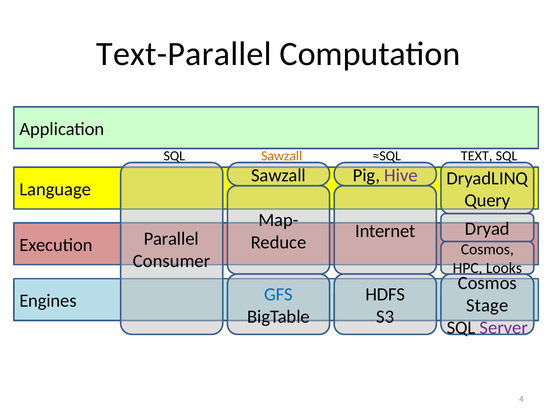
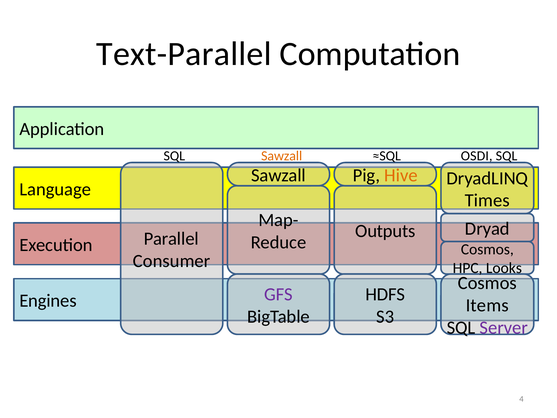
TEXT: TEXT -> OSDI (477, 156)
Hive colour: purple -> orange (401, 175)
Query: Query -> Times (487, 200)
Internet: Internet -> Outputs (385, 231)
GFS colour: blue -> purple (279, 294)
Stage: Stage -> Items (487, 305)
